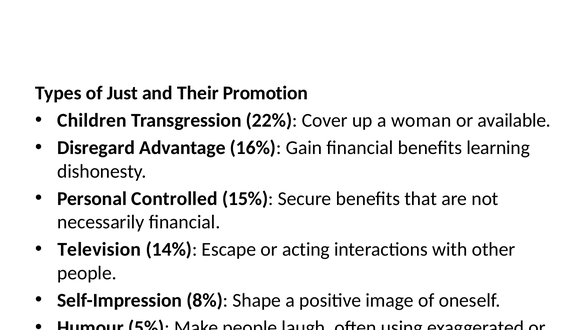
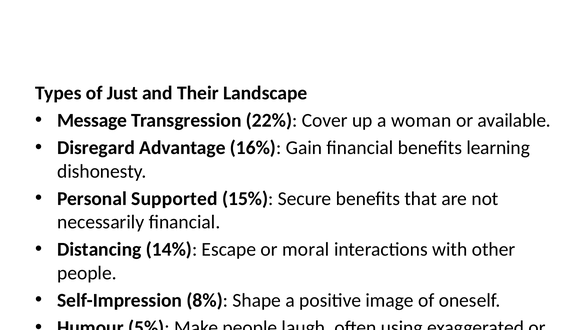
Promotion: Promotion -> Landscape (265, 93)
Children: Children -> Message (92, 120)
Controlled: Controlled -> Supported (174, 198)
Television: Television -> Distancing (99, 249)
acting: acting -> moral (306, 249)
